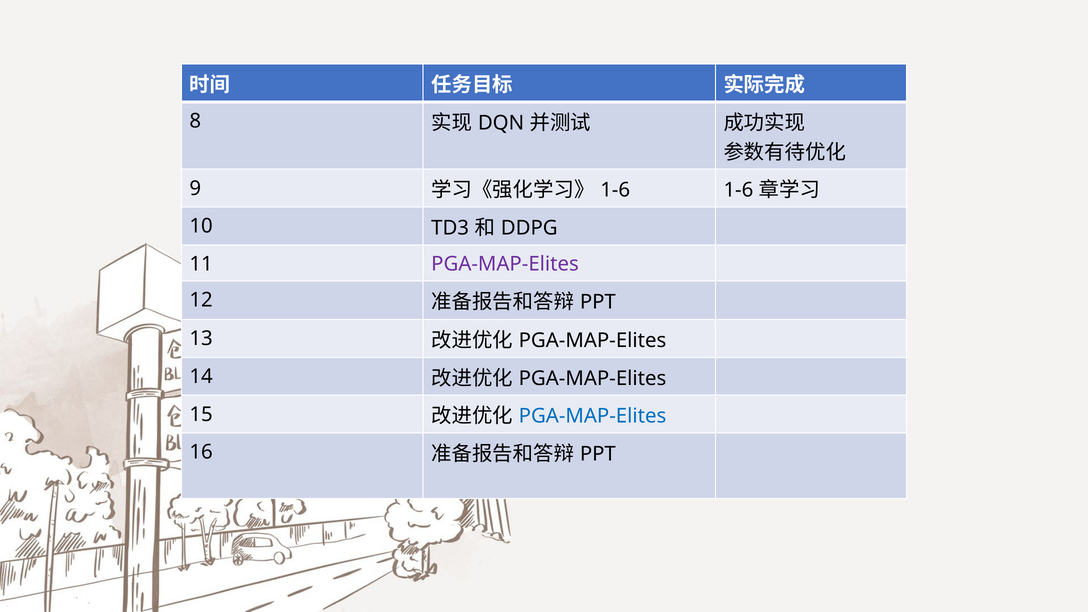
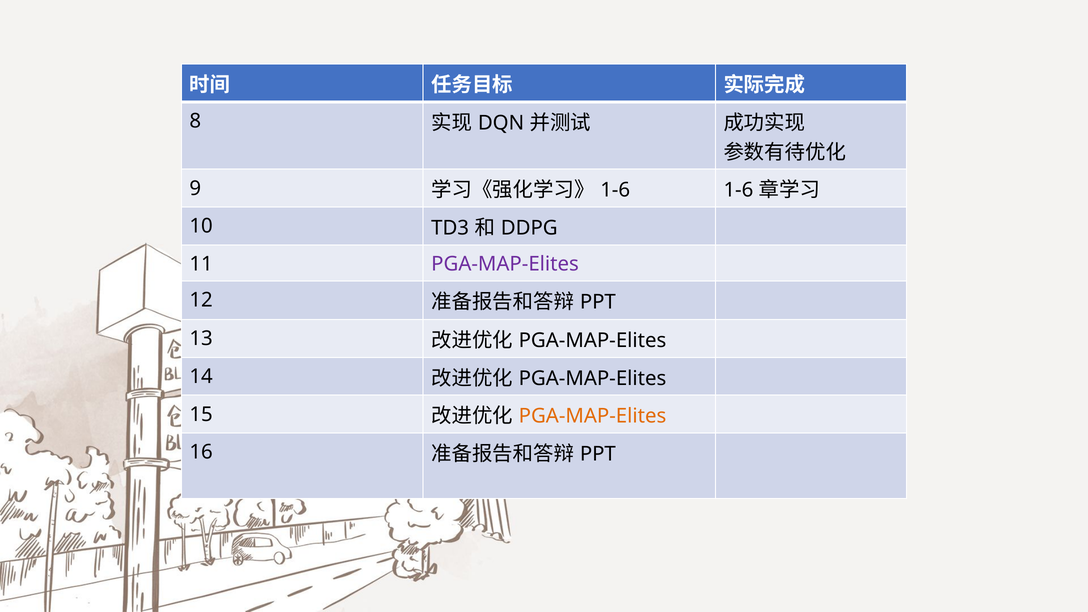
PGA-MAP-Elites colour: blue -> orange (593, 416)
